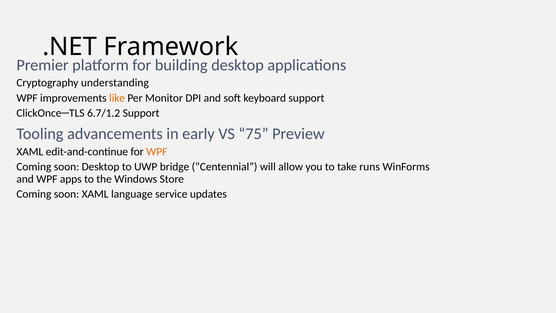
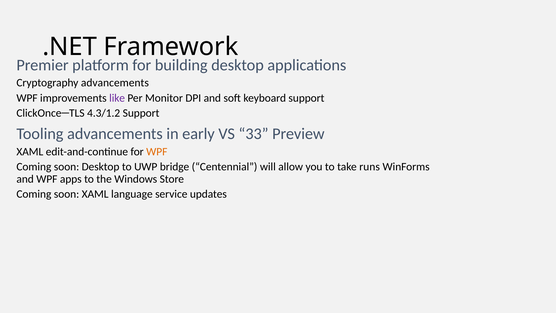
Cryptography understanding: understanding -> advancements (115, 83)
like colour: orange -> purple (117, 98)
6.7/1.2: 6.7/1.2 -> 4.3/1.2 (104, 113)
75: 75 -> 33 (254, 134)
